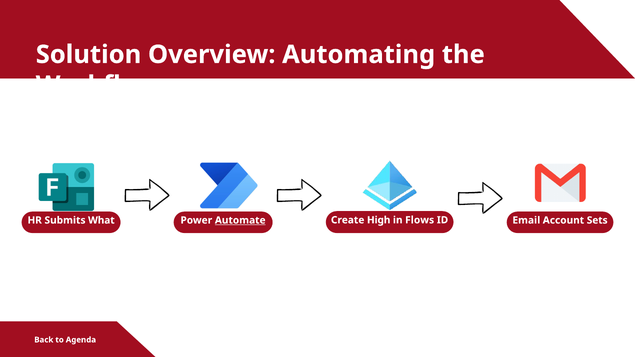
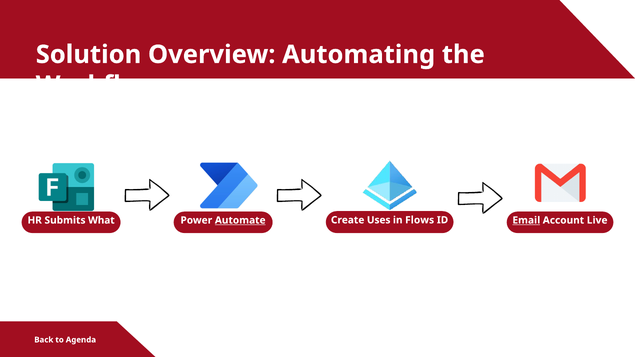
High: High -> Uses (379, 220)
Email underline: none -> present (526, 220)
Sets: Sets -> Live (597, 220)
